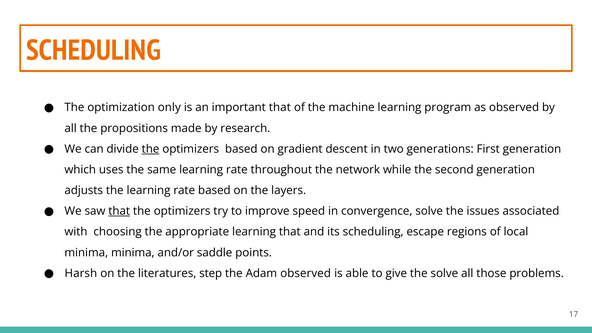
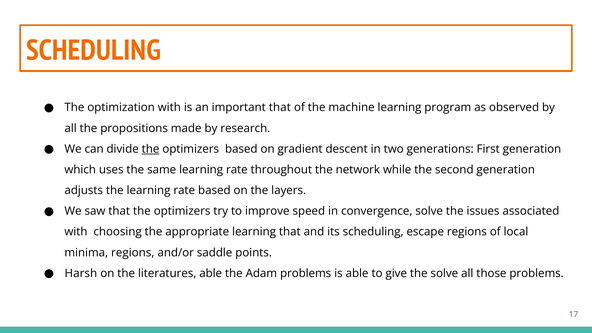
optimization only: only -> with (169, 108)
that underline: present -> none (119, 211)
minima minima: minima -> regions (133, 253)
literatures step: step -> able (211, 273)
Adam observed: observed -> problems (306, 273)
